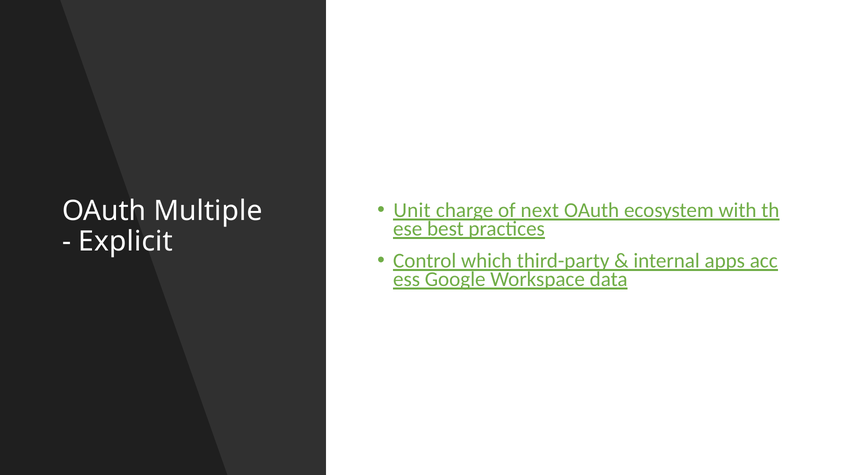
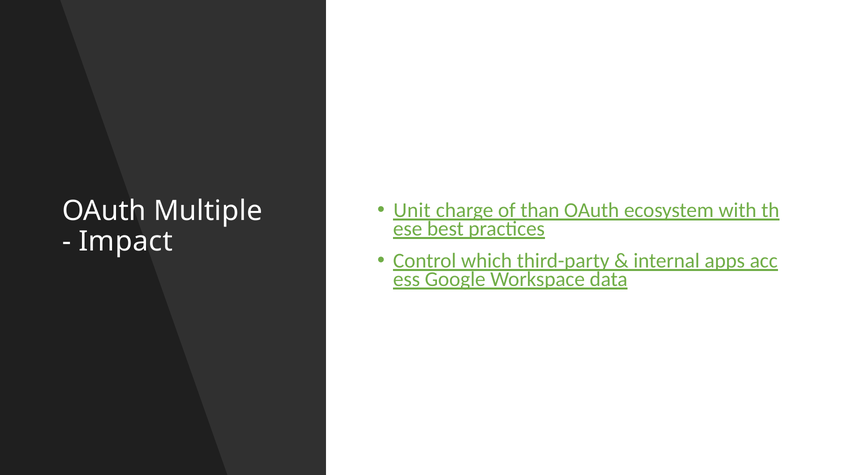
next: next -> than (540, 210)
Explicit: Explicit -> Impact (126, 241)
